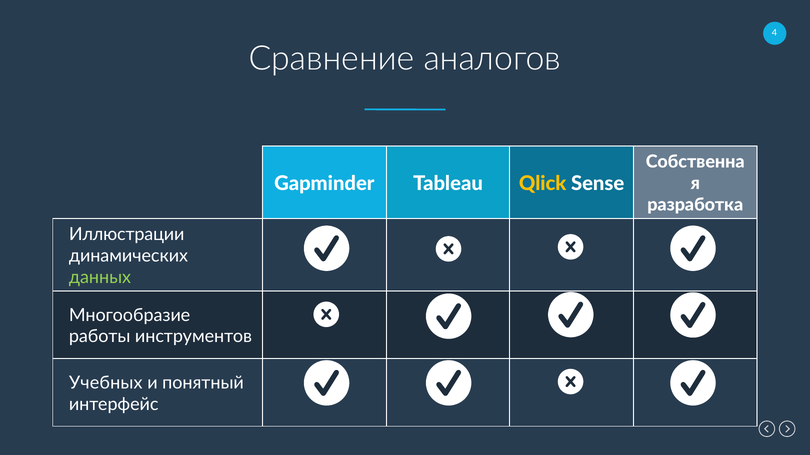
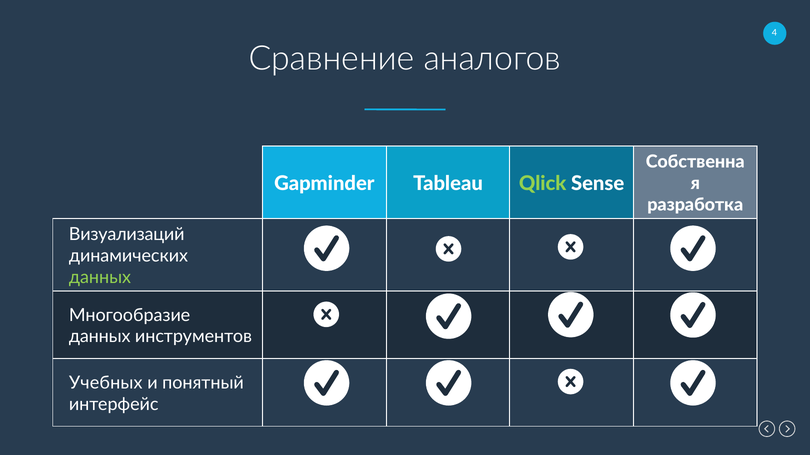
Qlick colour: yellow -> light green (543, 184)
Иллюстрации: Иллюстрации -> Визуализаций (127, 235)
работы: работы -> данных (100, 337)
